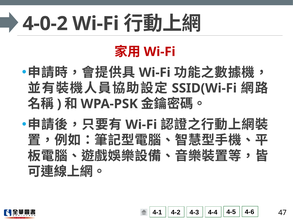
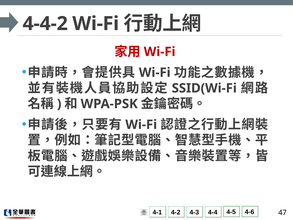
4-0-2: 4-0-2 -> 4-4-2 (45, 24)
